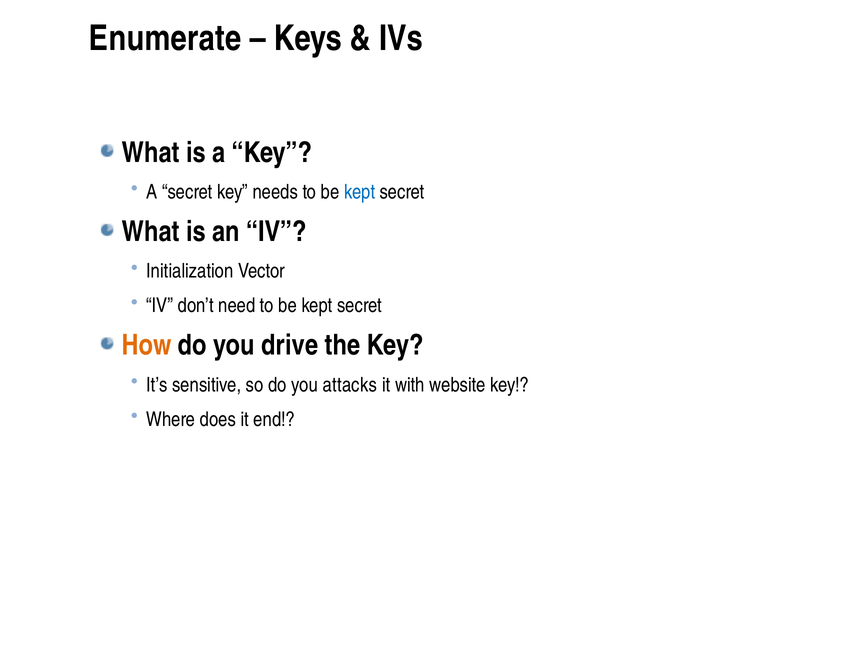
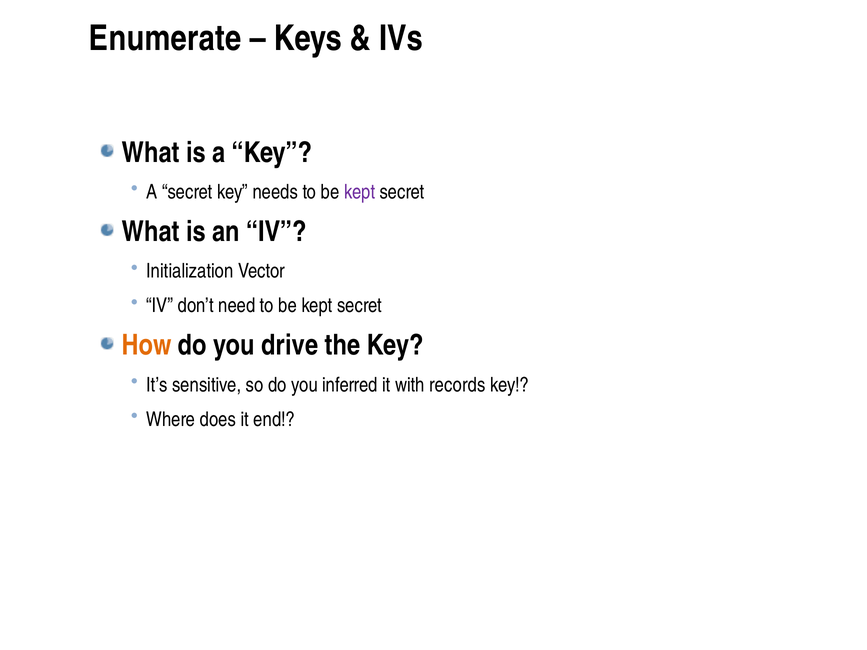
kept colour: blue -> purple (360, 192)
attacks: attacks -> inferred (350, 385)
website: website -> records (457, 385)
